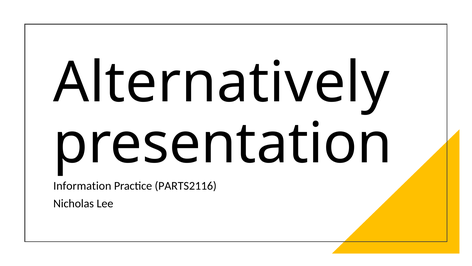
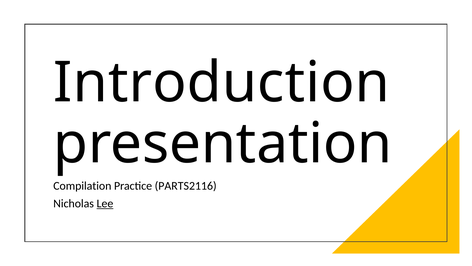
Alternatively: Alternatively -> Introduction (222, 82)
Information: Information -> Compilation (82, 185)
Lee underline: none -> present (105, 203)
